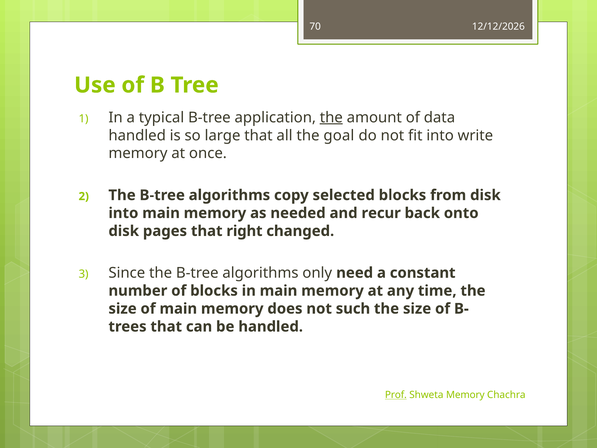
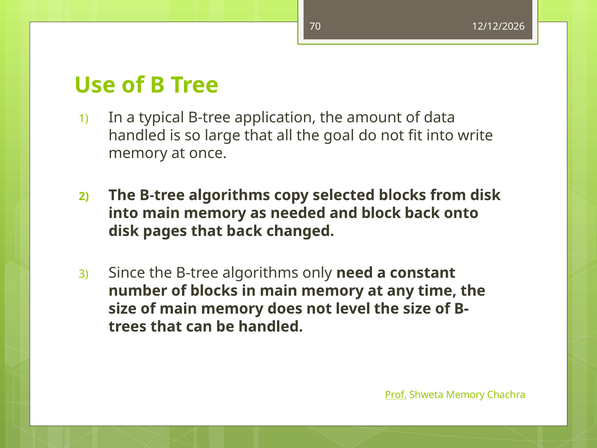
the underline: present -> none (331, 117)
recur: recur -> block (381, 213)
that right: right -> back (244, 231)
such: such -> level (353, 308)
